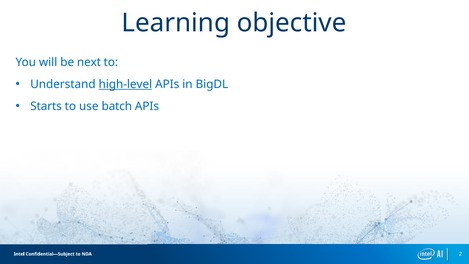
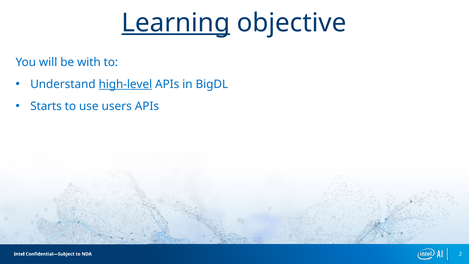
Learning underline: none -> present (176, 23)
next: next -> with (89, 62)
batch: batch -> users (117, 106)
